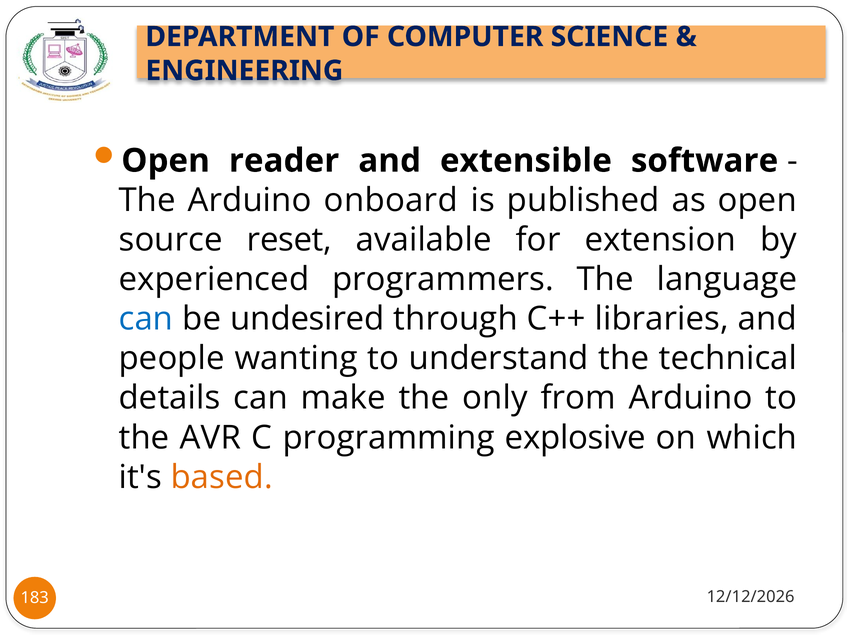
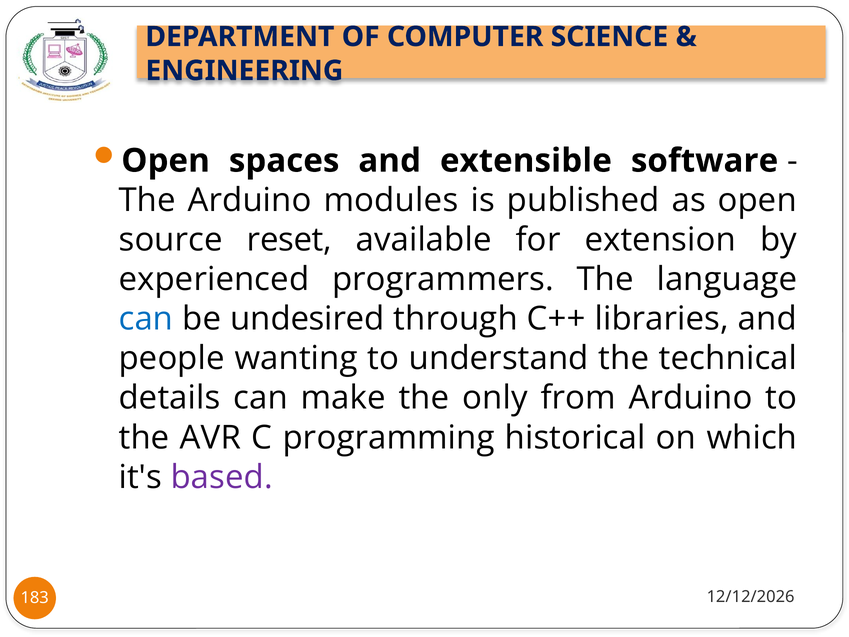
reader: reader -> spaces (284, 161)
onboard: onboard -> modules (391, 200)
explosive: explosive -> historical (575, 437)
based colour: orange -> purple (222, 477)
